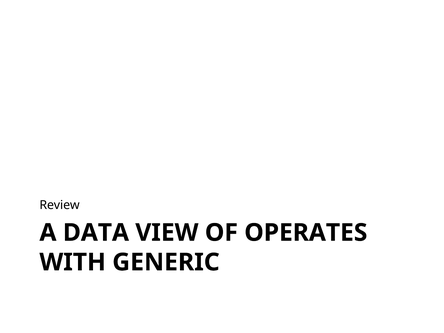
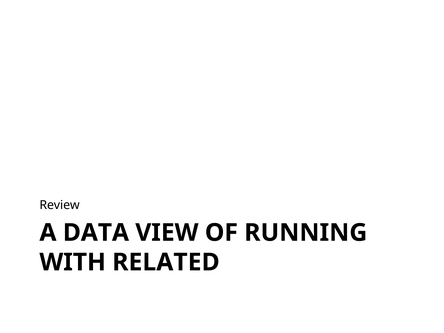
OPERATES: OPERATES -> RUNNING (306, 233)
GENERIC: GENERIC -> RELATED (166, 262)
